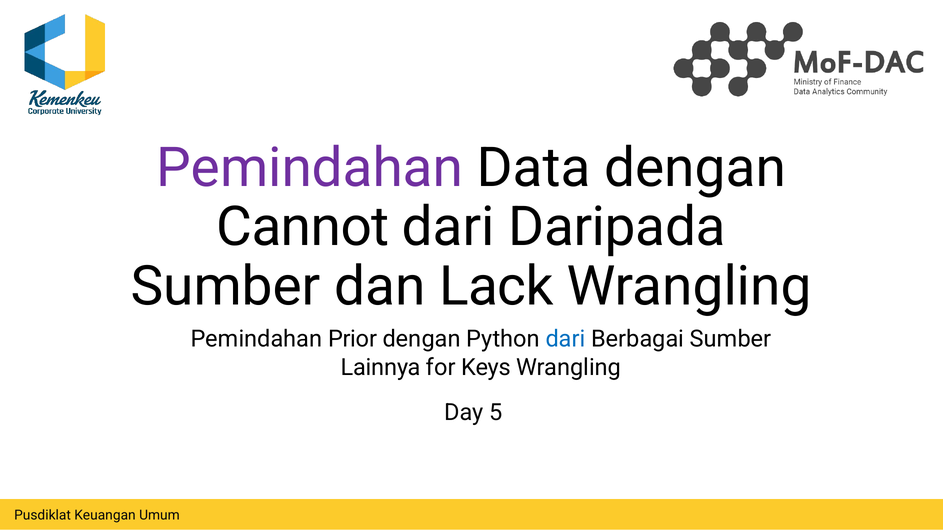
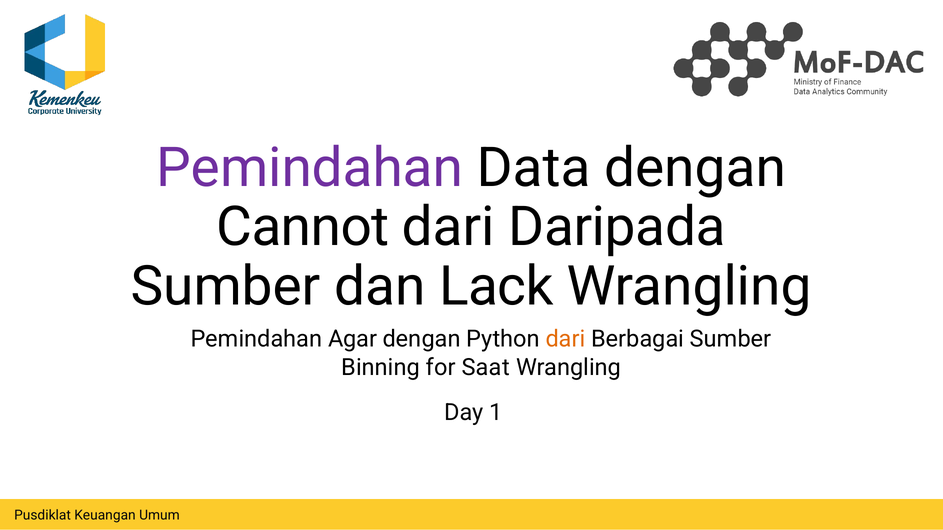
Prior: Prior -> Agar (353, 339)
dari colour: blue -> orange (565, 339)
Lainnya: Lainnya -> Binning (381, 368)
Keys: Keys -> Saat (486, 368)
5: 5 -> 1 (496, 413)
